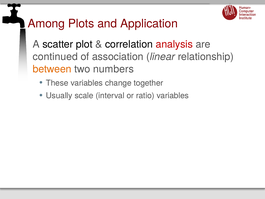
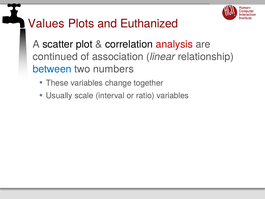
Among: Among -> Values (46, 23)
Application: Application -> Euthanized (149, 23)
between colour: orange -> blue (52, 69)
